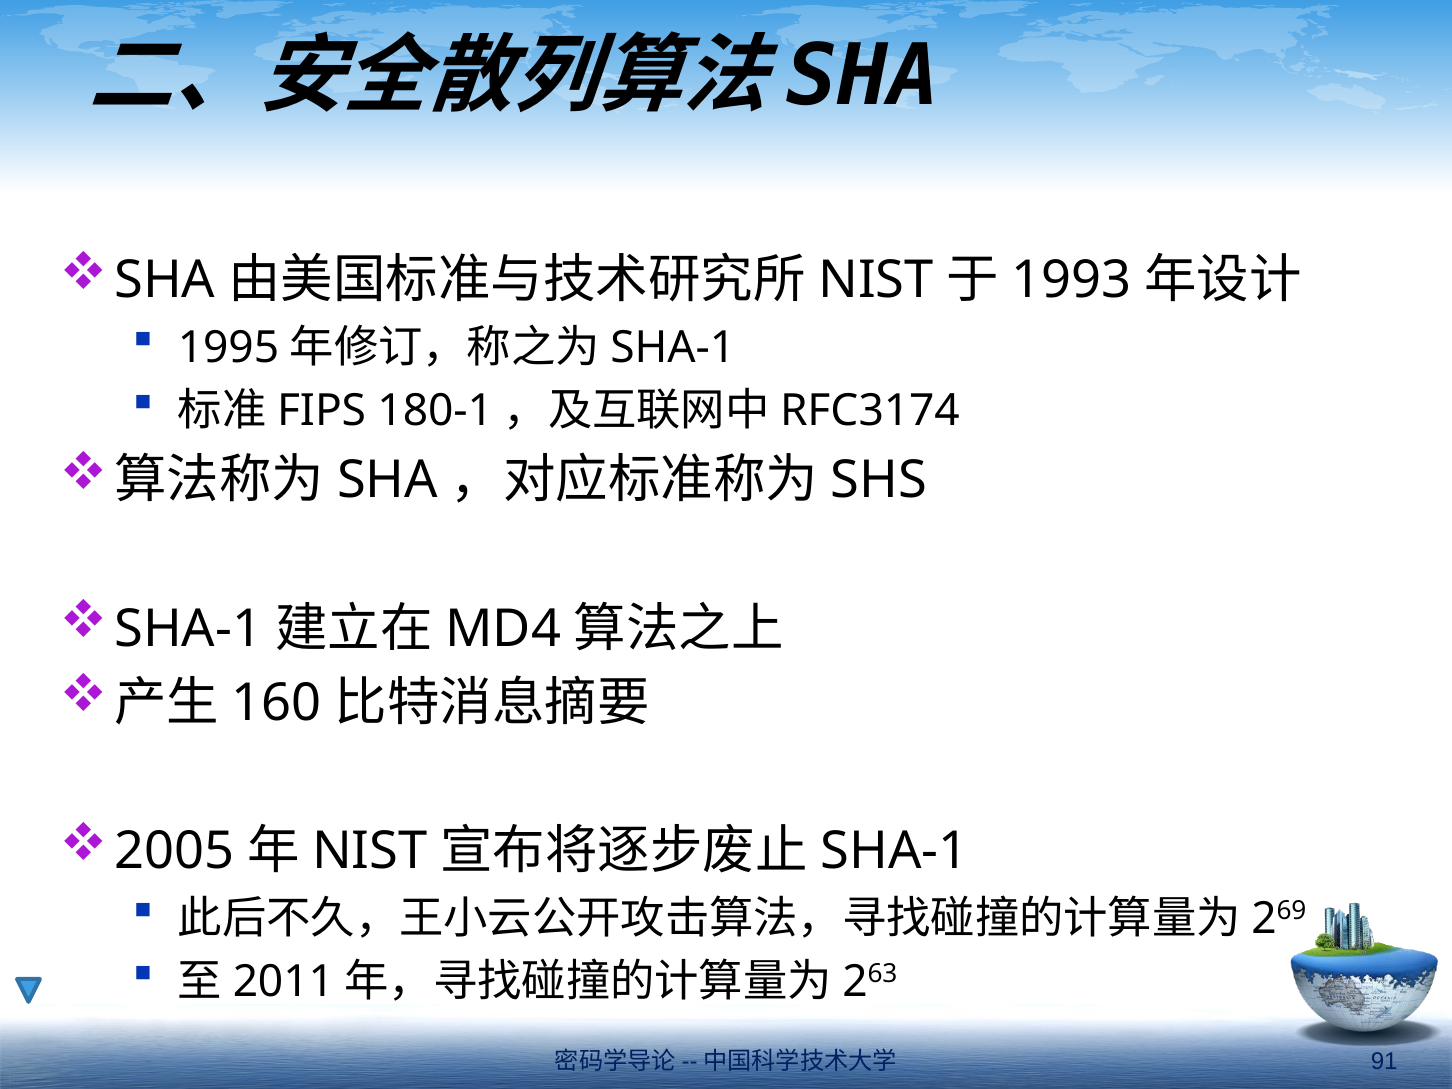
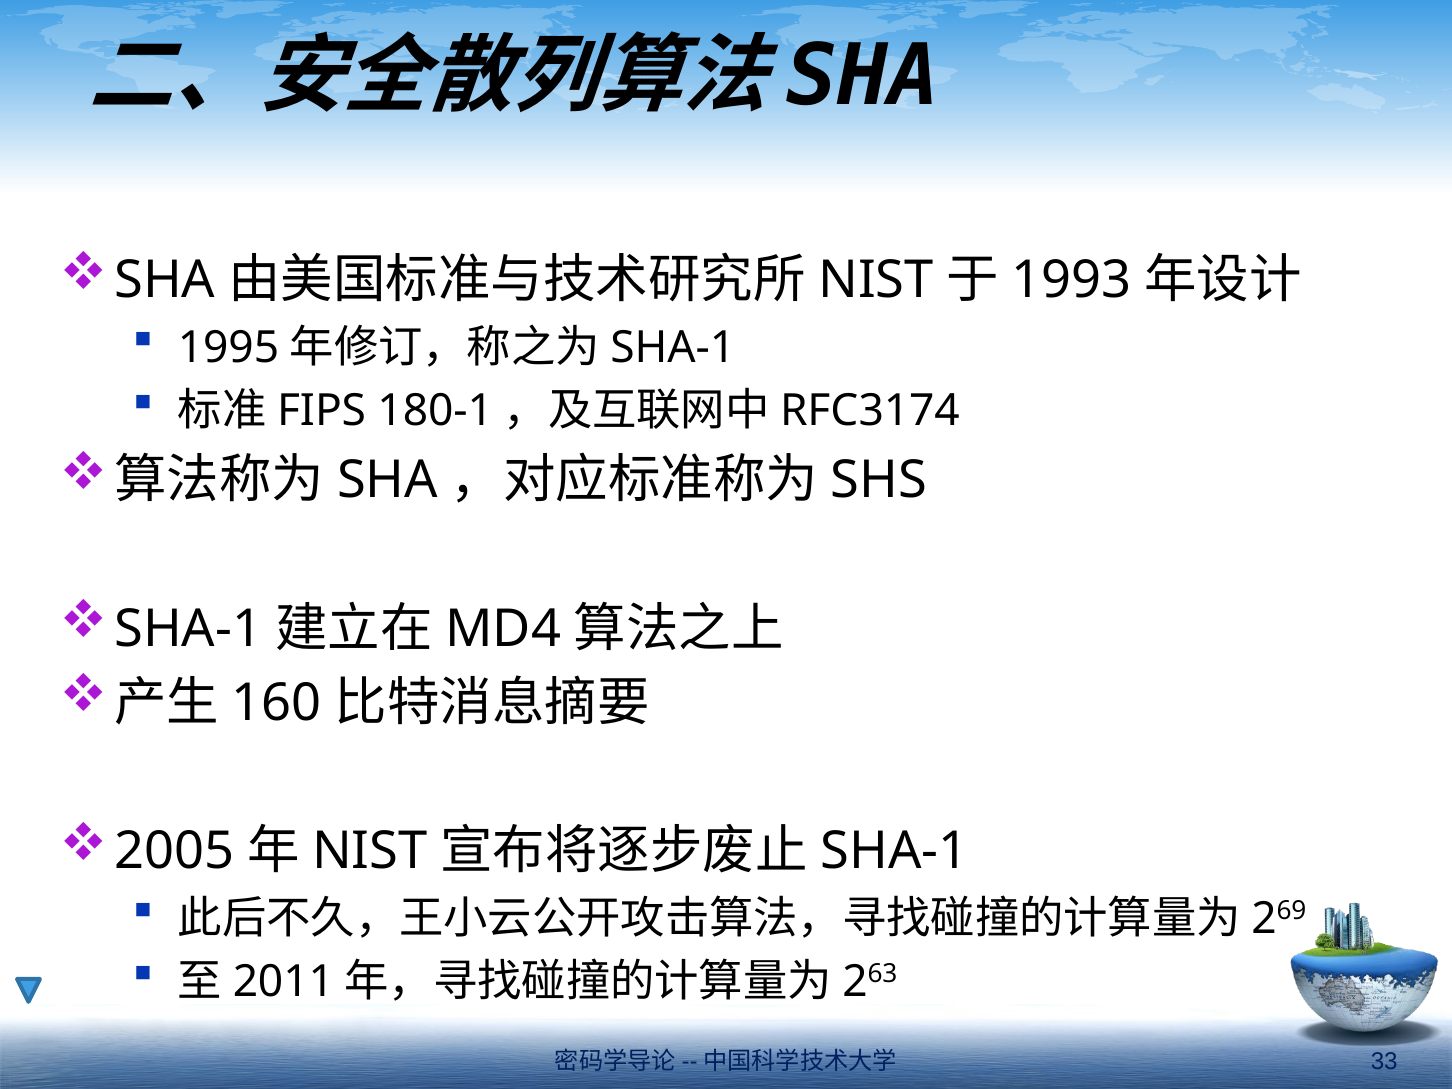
91: 91 -> 33 (1384, 1062)
